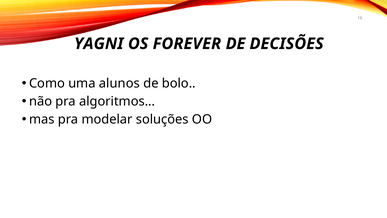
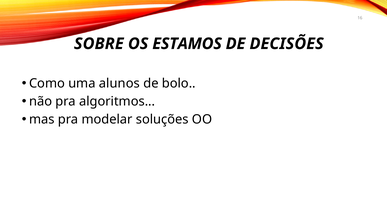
YAGNI: YAGNI -> SOBRE (99, 44)
FOREVER: FOREVER -> ESTAMOS (187, 44)
